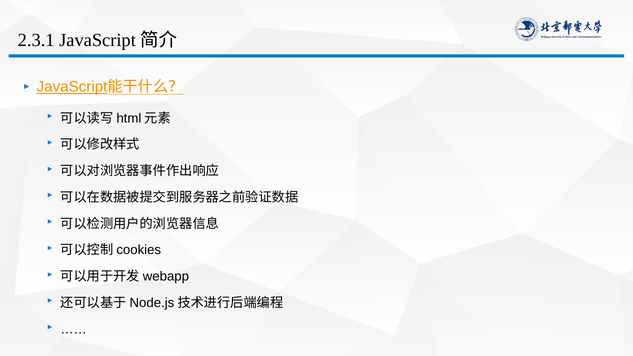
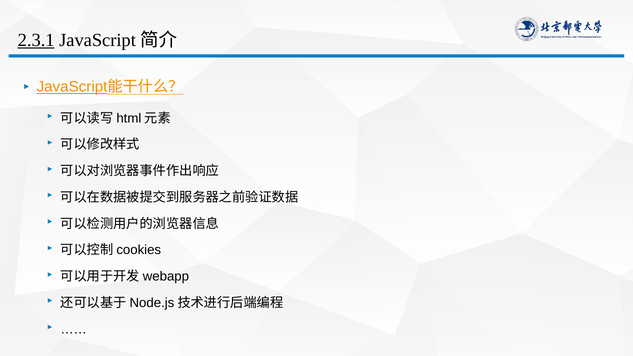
2.3.1 underline: none -> present (36, 40)
